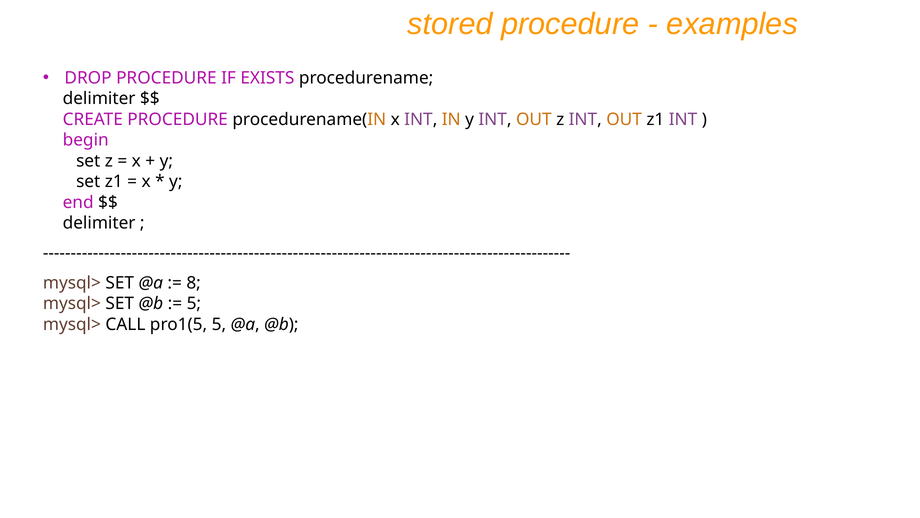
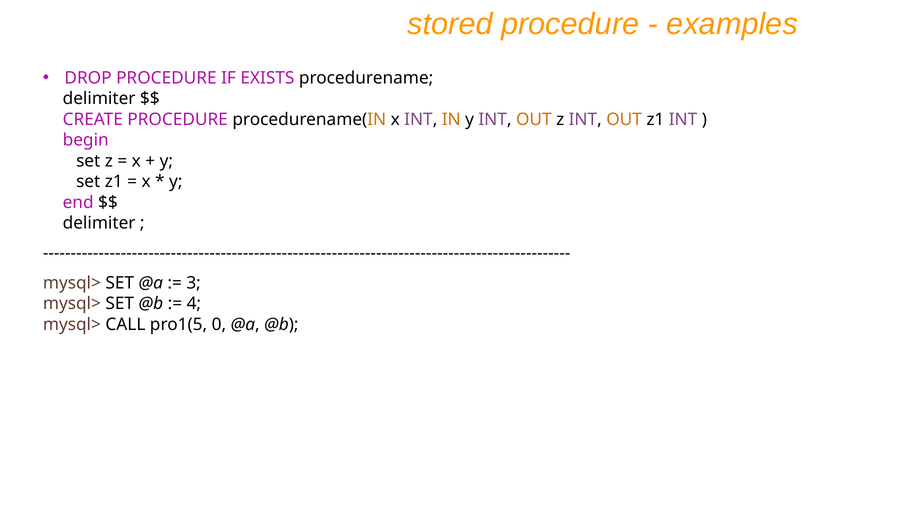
8: 8 -> 3 (194, 283)
5: 5 -> 4 (194, 303)
pro1(5 5: 5 -> 0 (219, 324)
